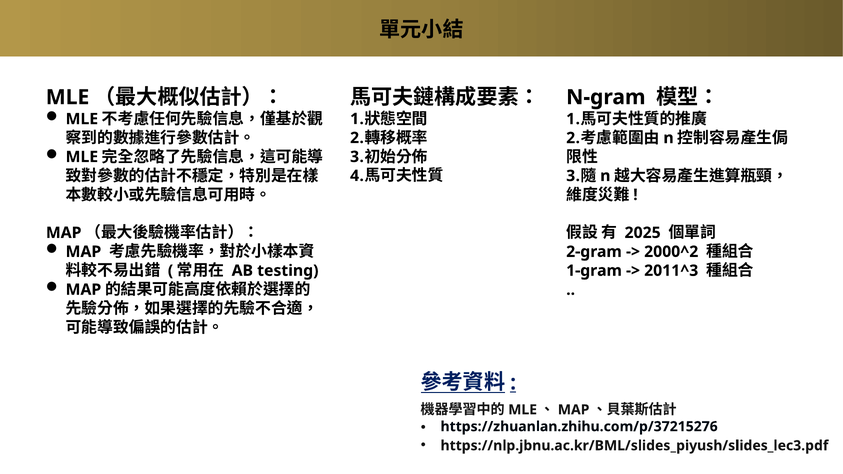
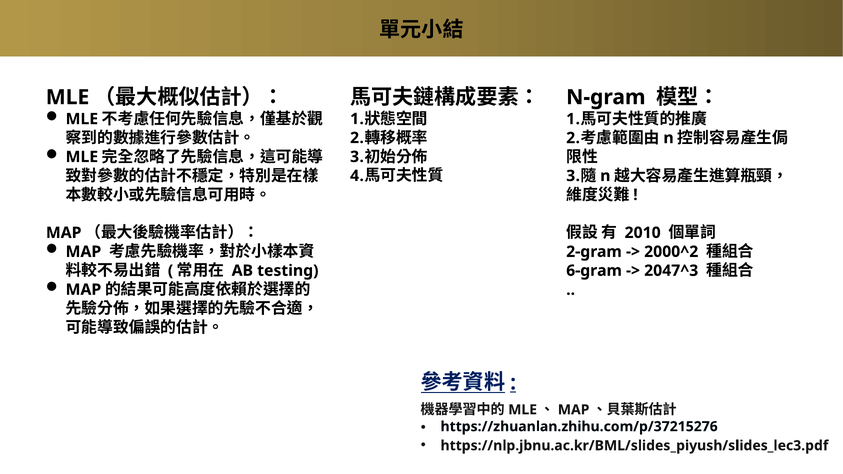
2025: 2025 -> 2010 (643, 233)
1-gram: 1-gram -> 6-gram (594, 271)
2011^3: 2011^3 -> 2047^3 (671, 271)
